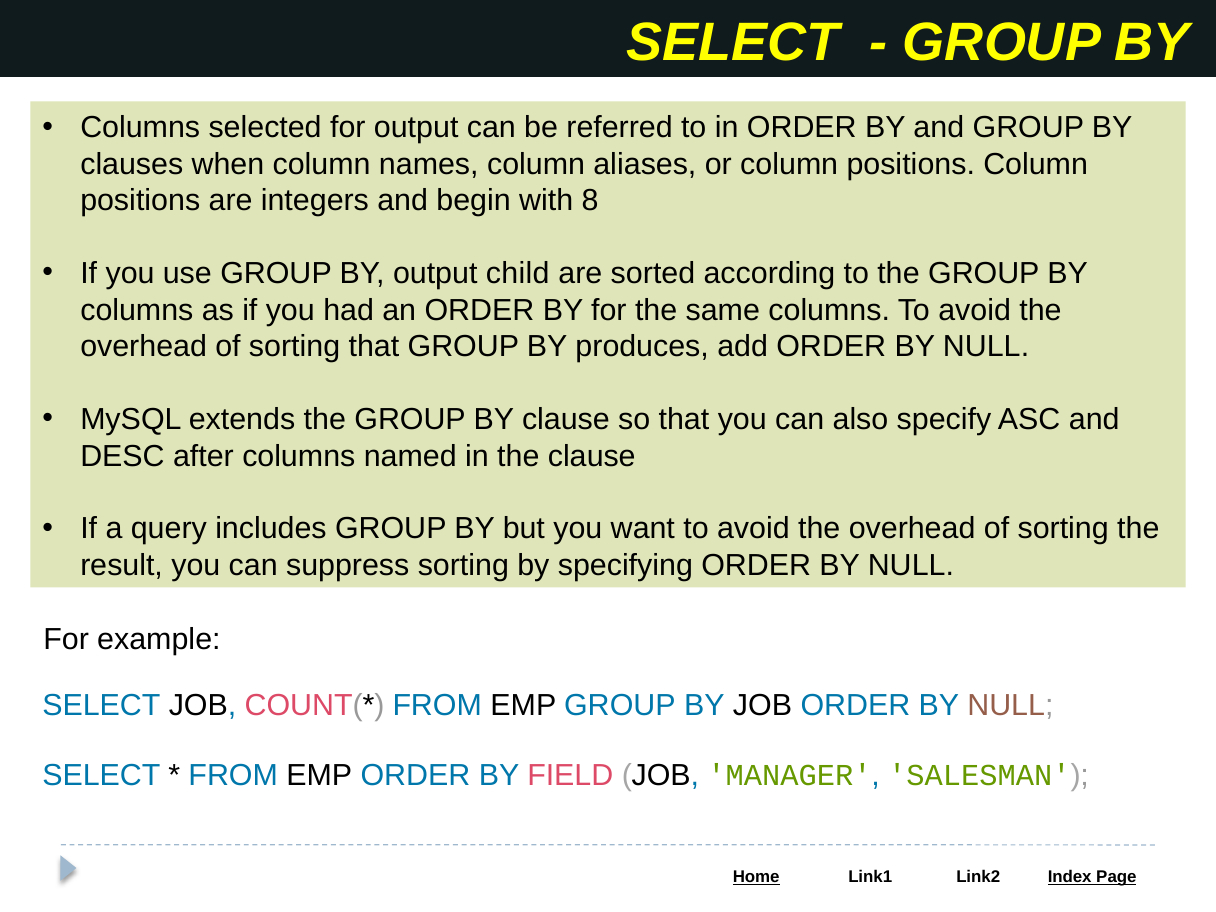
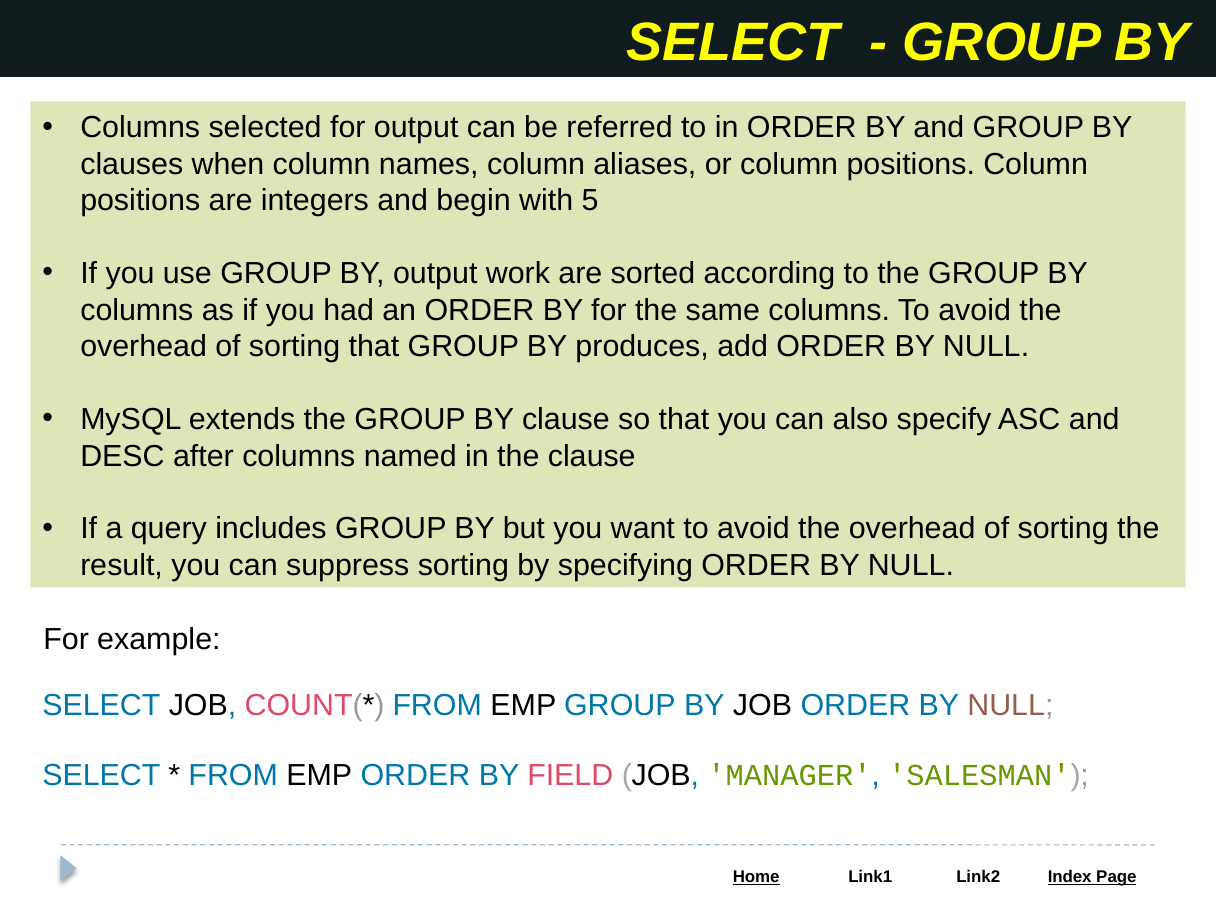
8: 8 -> 5 (590, 201)
child: child -> work (518, 274)
